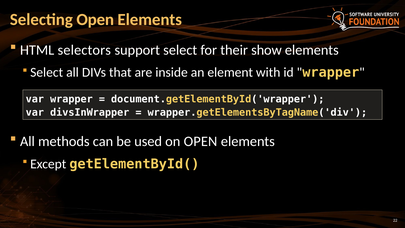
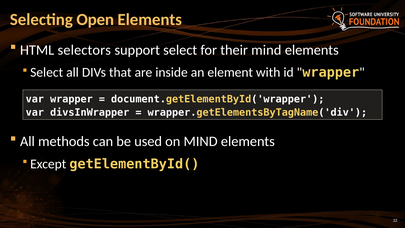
their show: show -> mind (266, 50)
on OPEN: OPEN -> MIND (201, 141)
